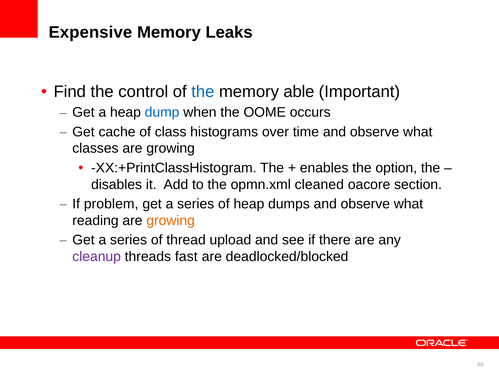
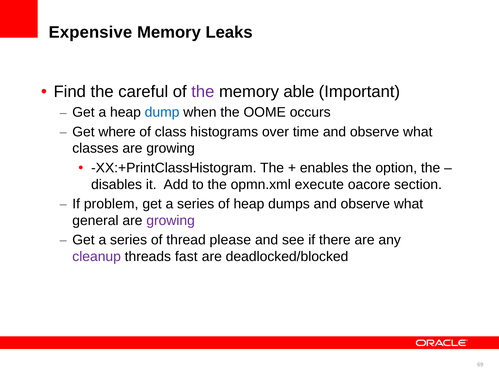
control: control -> careful (143, 92)
the colour: blue -> purple (203, 92)
cache: cache -> where (117, 132)
cleaned: cleaned -> execute (319, 185)
reading: reading -> general (95, 221)
growing colour: orange -> purple (171, 221)
upload: upload -> please (230, 240)
